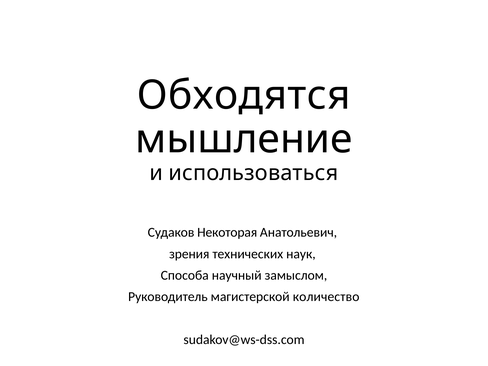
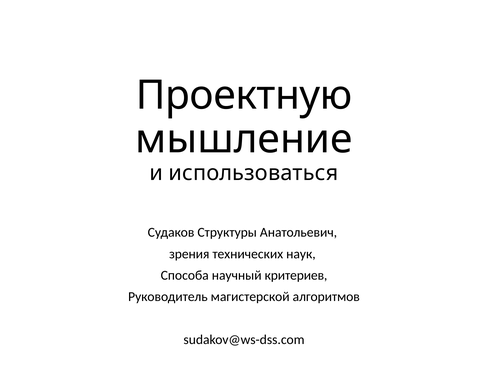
Обходятся: Обходятся -> Проектную (244, 95)
Некоторая: Некоторая -> Структуры (227, 233)
замыслом: замыслом -> критериев (296, 275)
количество: количество -> алгоритмов (326, 297)
